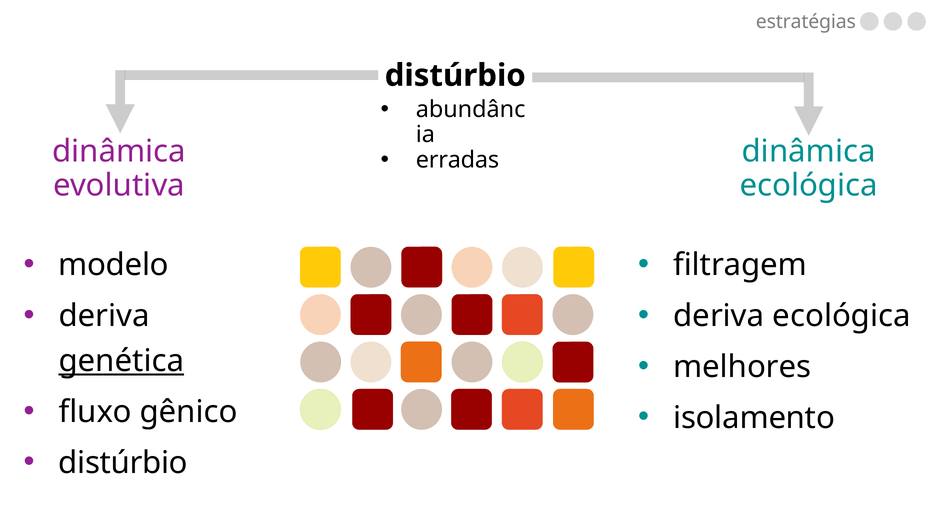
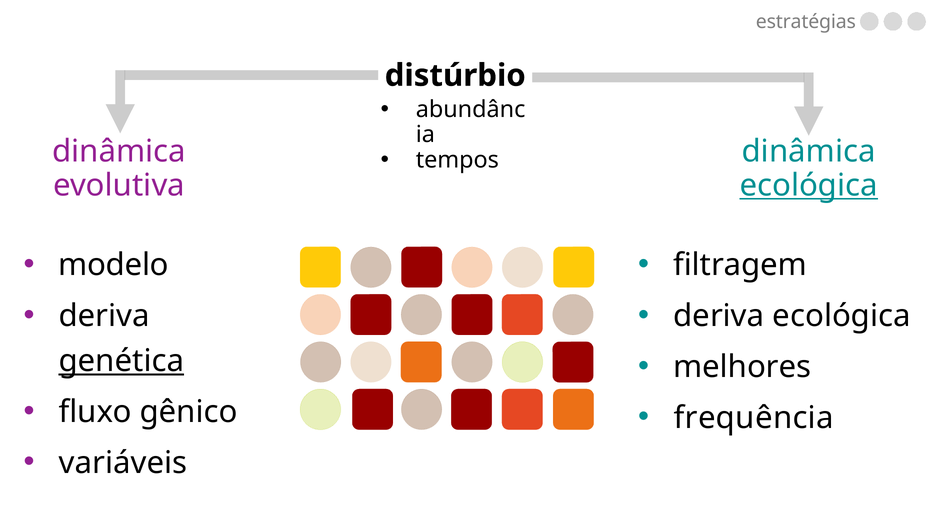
erradas: erradas -> tempos (457, 160)
ecológica underline: none -> present (809, 185)
isolamento: isolamento -> frequência (754, 418)
distúrbio: distúrbio -> variáveis (123, 463)
